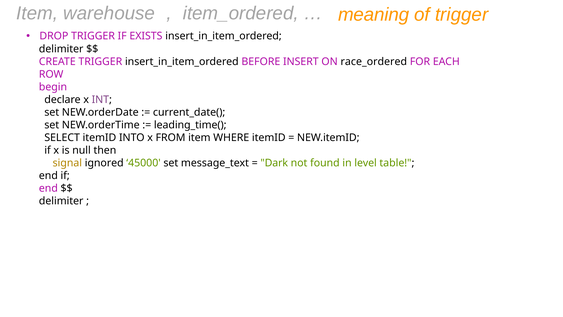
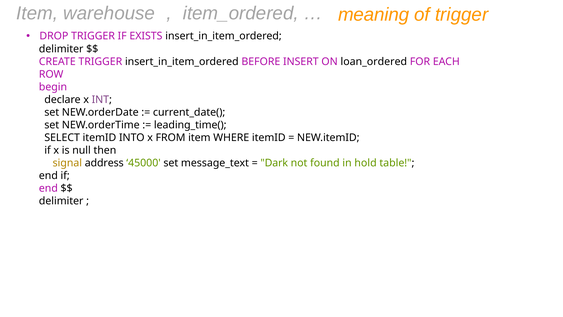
race_ordered: race_ordered -> loan_ordered (374, 61)
ignored: ignored -> address (104, 163)
level: level -> hold (366, 163)
